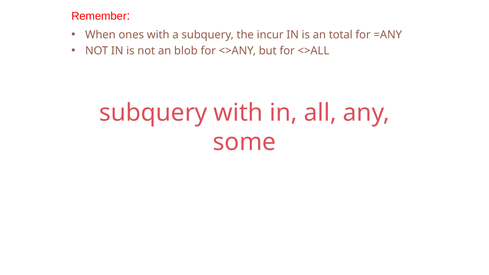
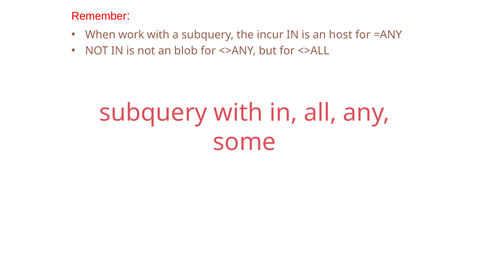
ones: ones -> work (131, 35)
total: total -> host (341, 35)
